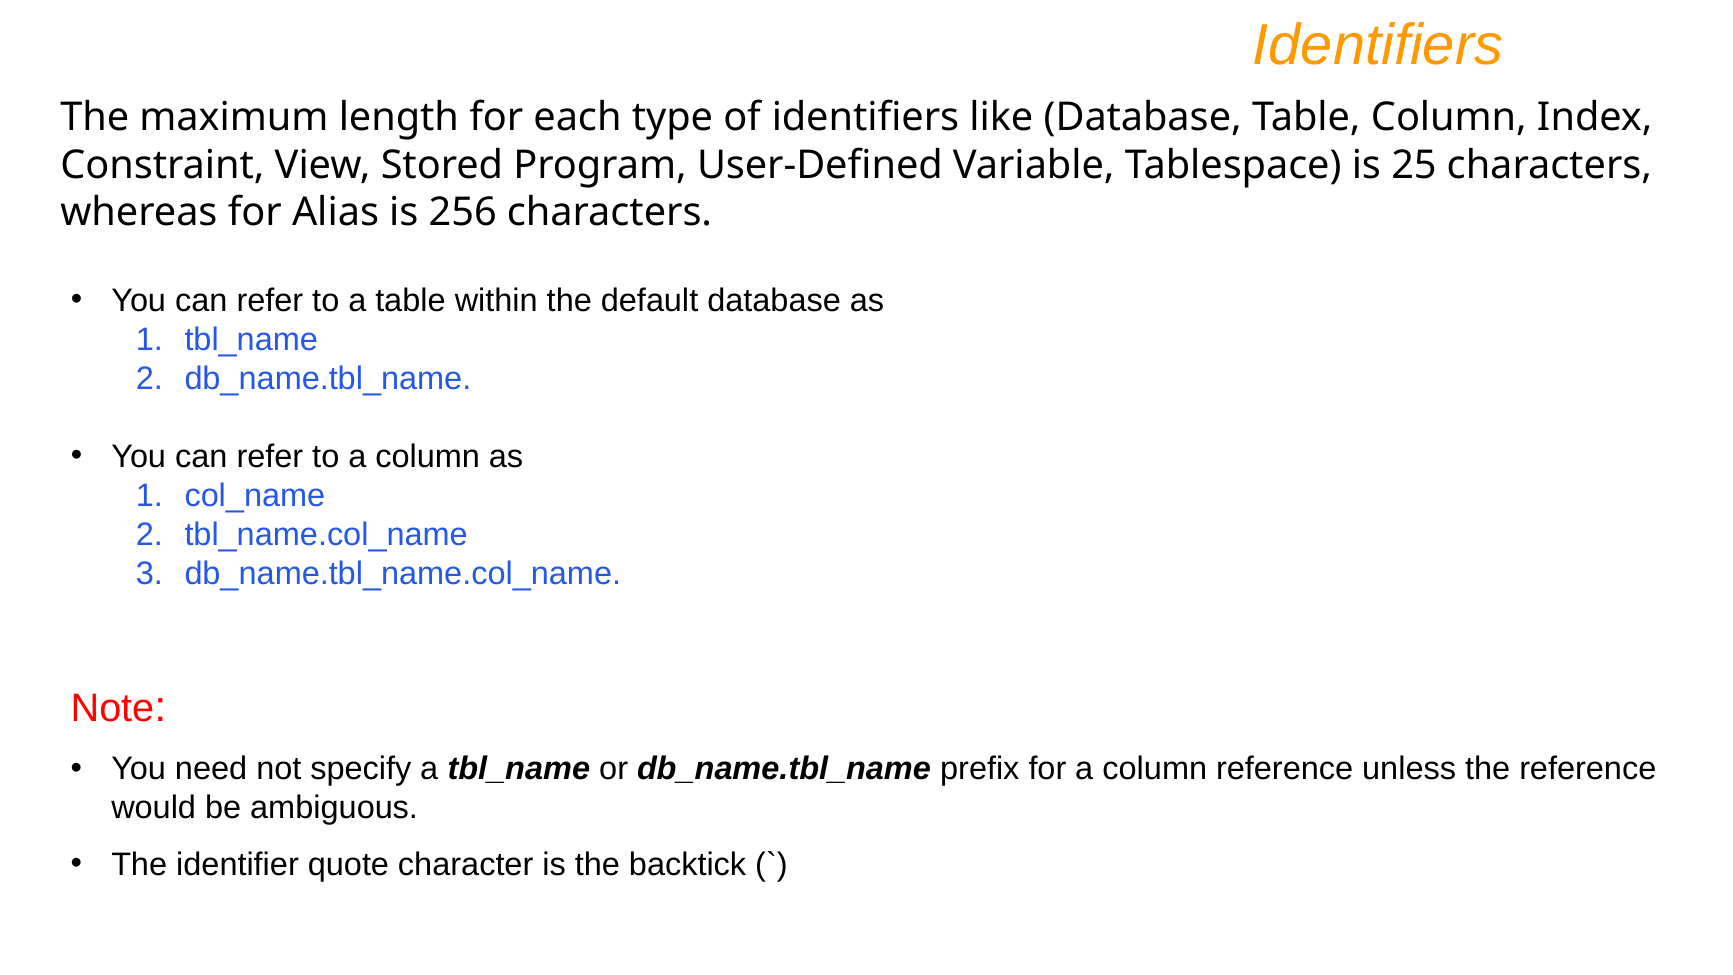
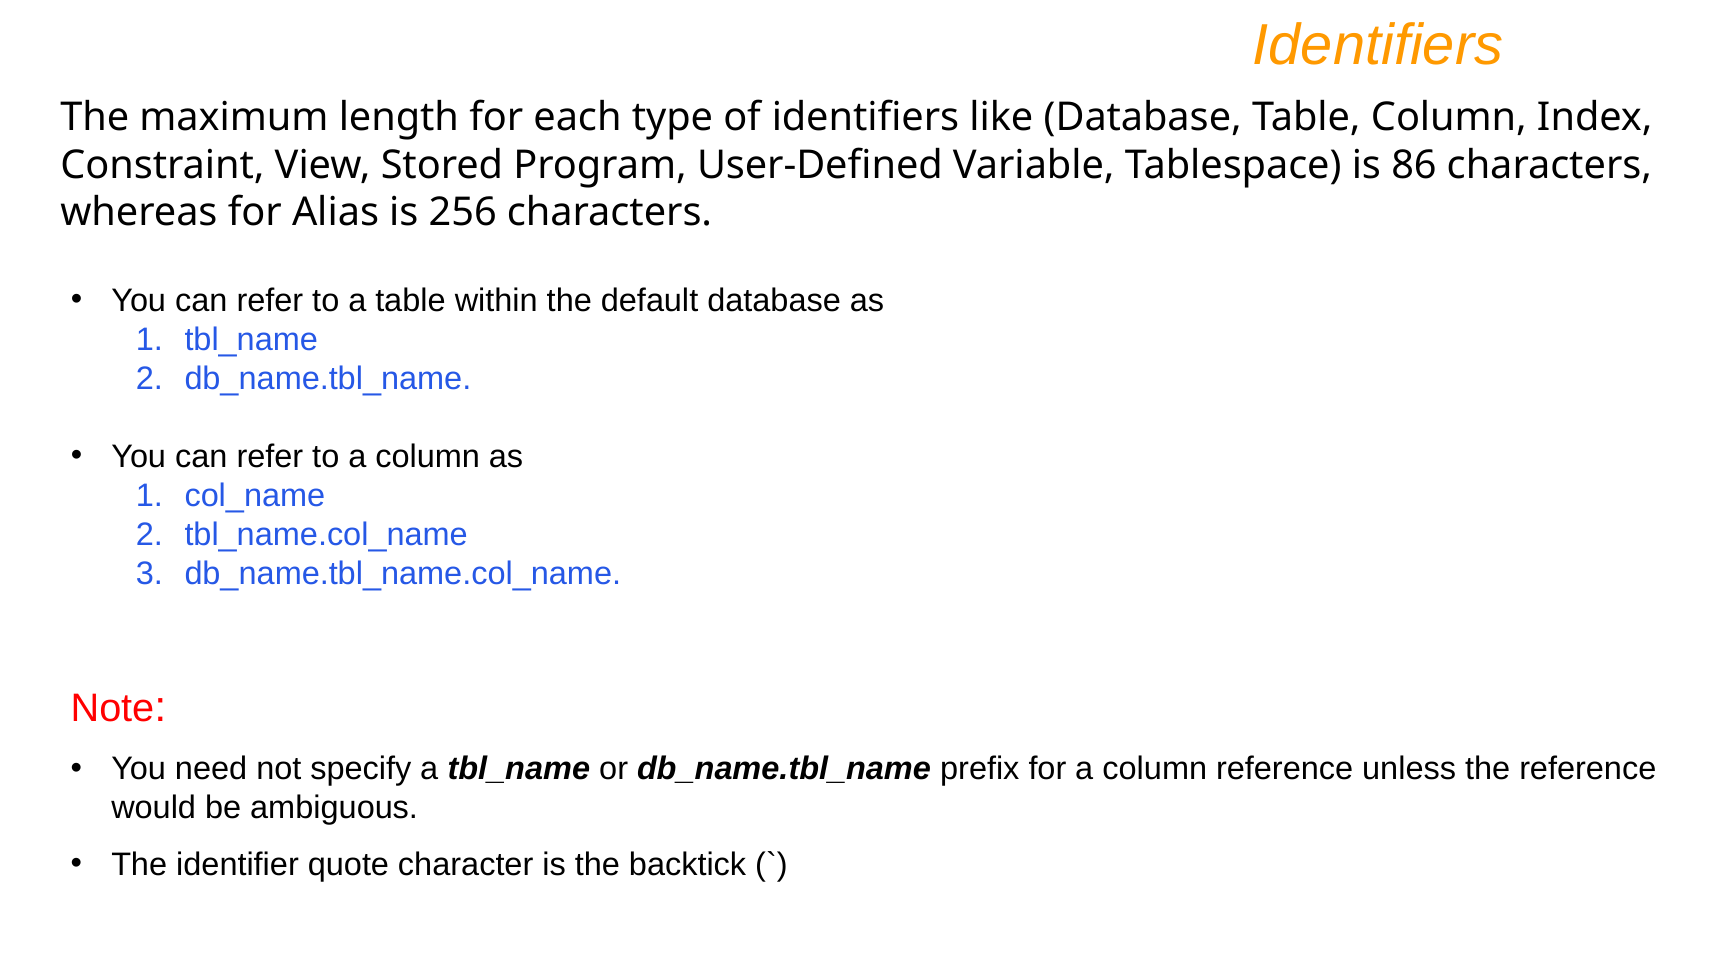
25: 25 -> 86 (1414, 165)
